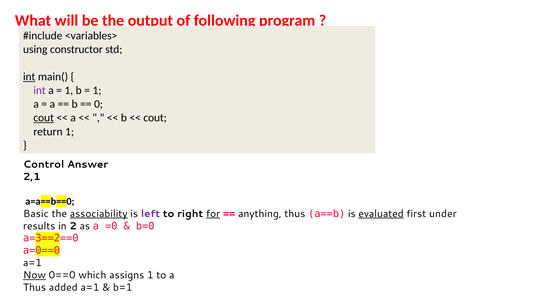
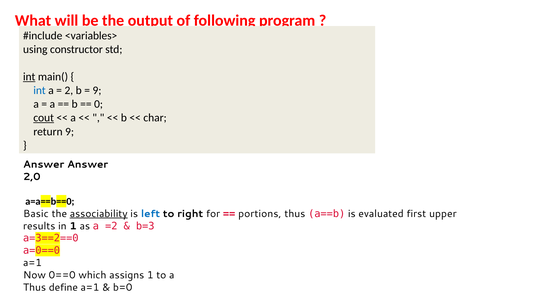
int colour: purple -> blue (40, 90)
1: 1 -> 2 (69, 90)
1: 1 -> 9 (97, 90)
cout: cout -> char (155, 118)
return 1: 1 -> 9 (70, 131)
Control: Control -> Answer (44, 164)
2,1: 2,1 -> 2,0 (32, 176)
left colour: purple -> blue (151, 213)
for underline: present -> none (213, 213)
anything: anything -> portions (260, 213)
evaluated underline: present -> none (381, 213)
under: under -> upper (443, 213)
in 2: 2 -> 1 (73, 226)
=0: =0 -> =2 (111, 226)
b=0: b=0 -> b=3 (145, 226)
Now underline: present -> none (34, 275)
added: added -> define (63, 287)
b=1: b=1 -> b=0 (123, 287)
